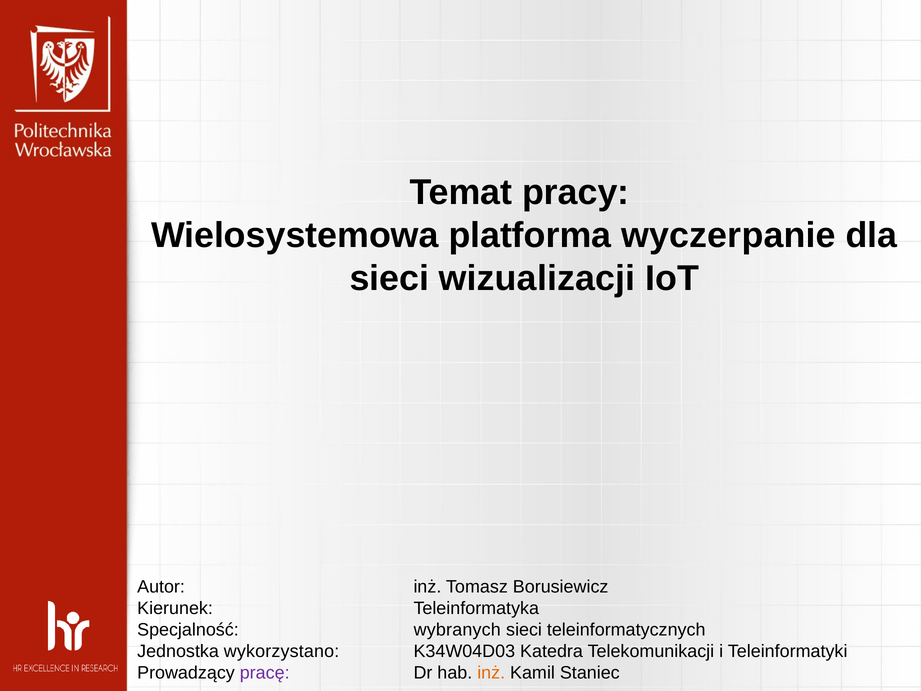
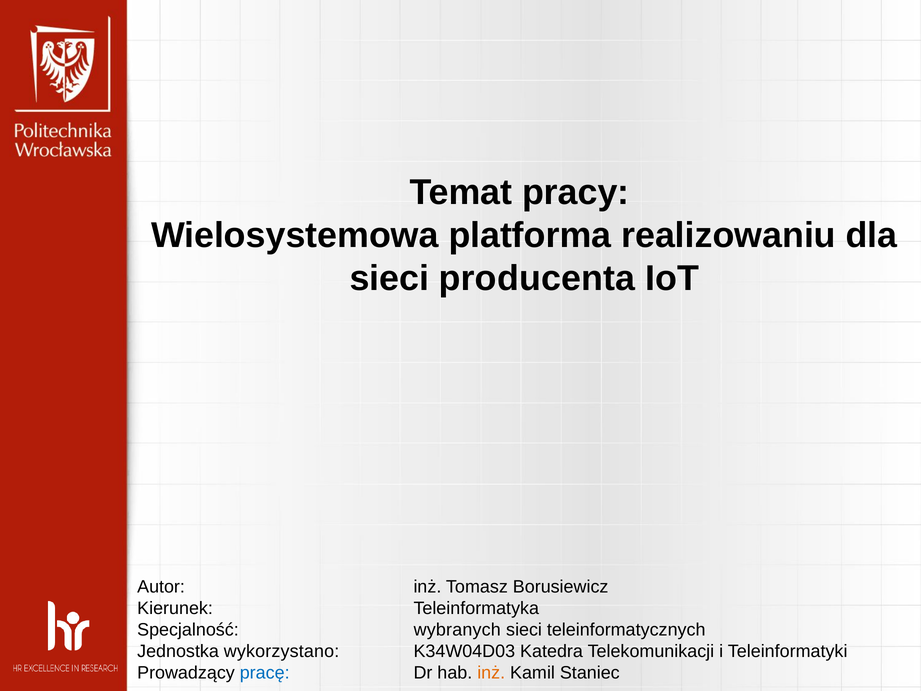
wyczerpanie: wyczerpanie -> realizowaniu (728, 236)
wizualizacji: wizualizacji -> producenta (537, 279)
pracę colour: purple -> blue (265, 673)
